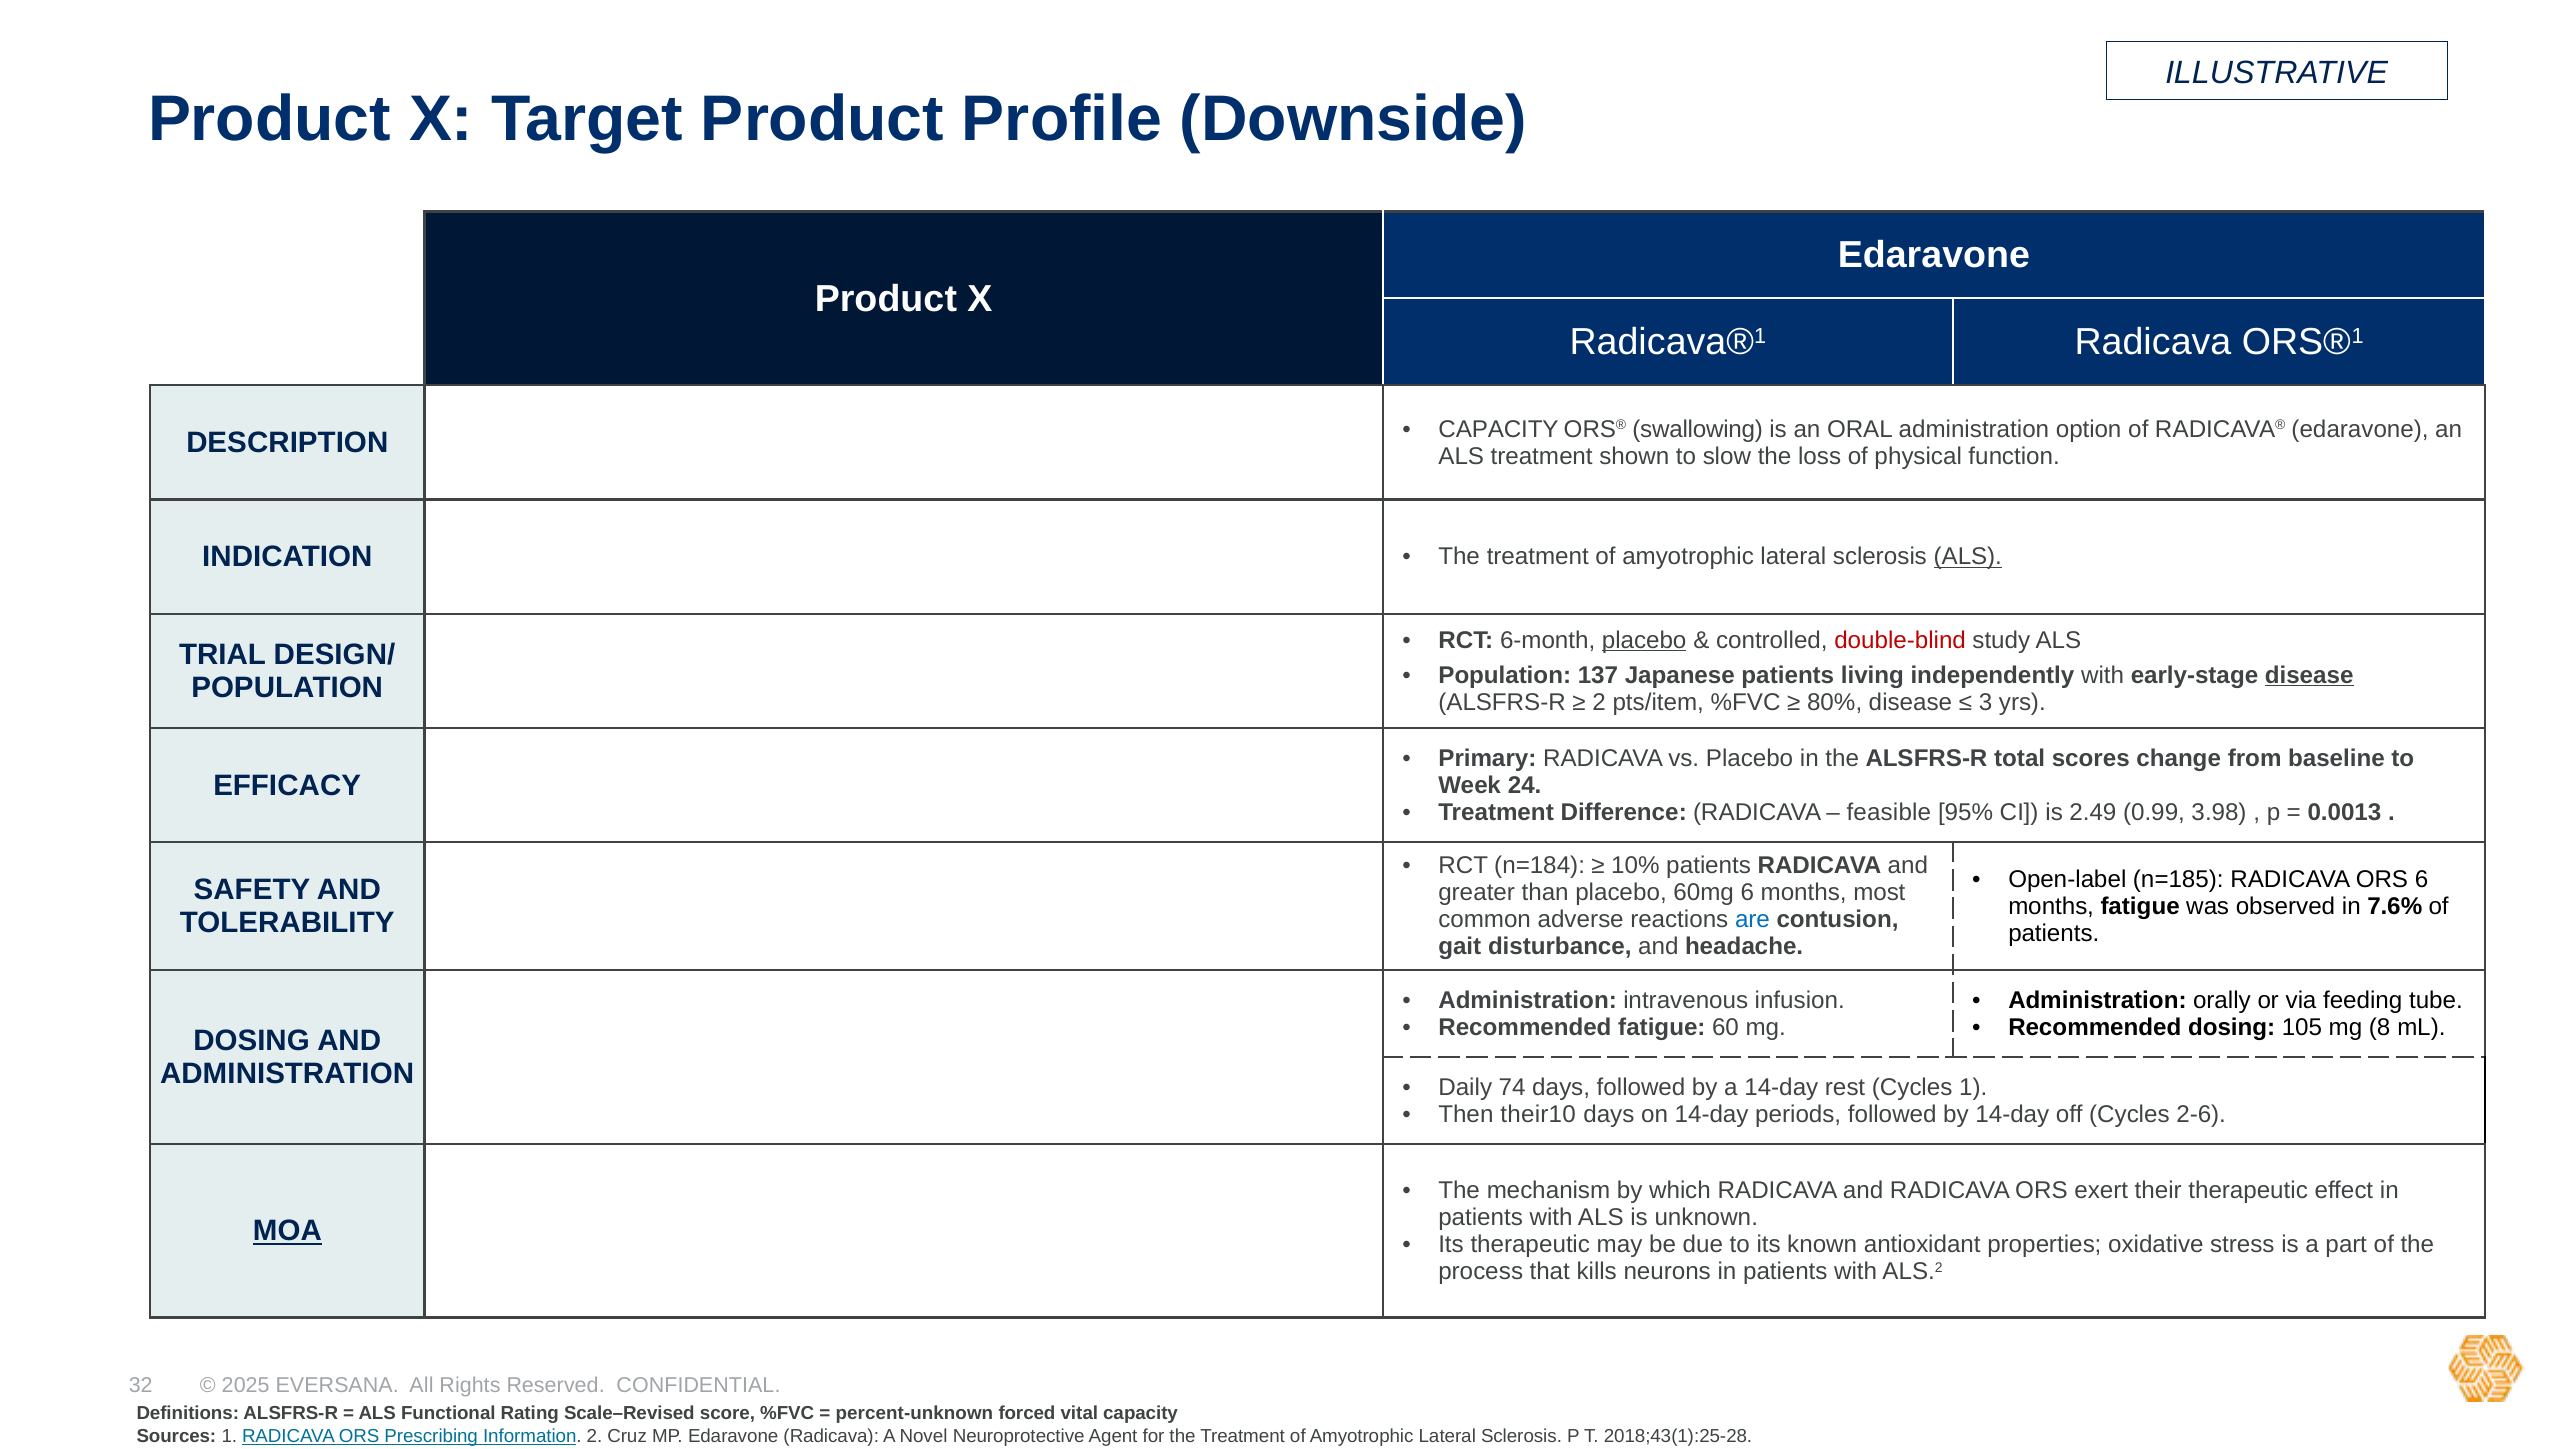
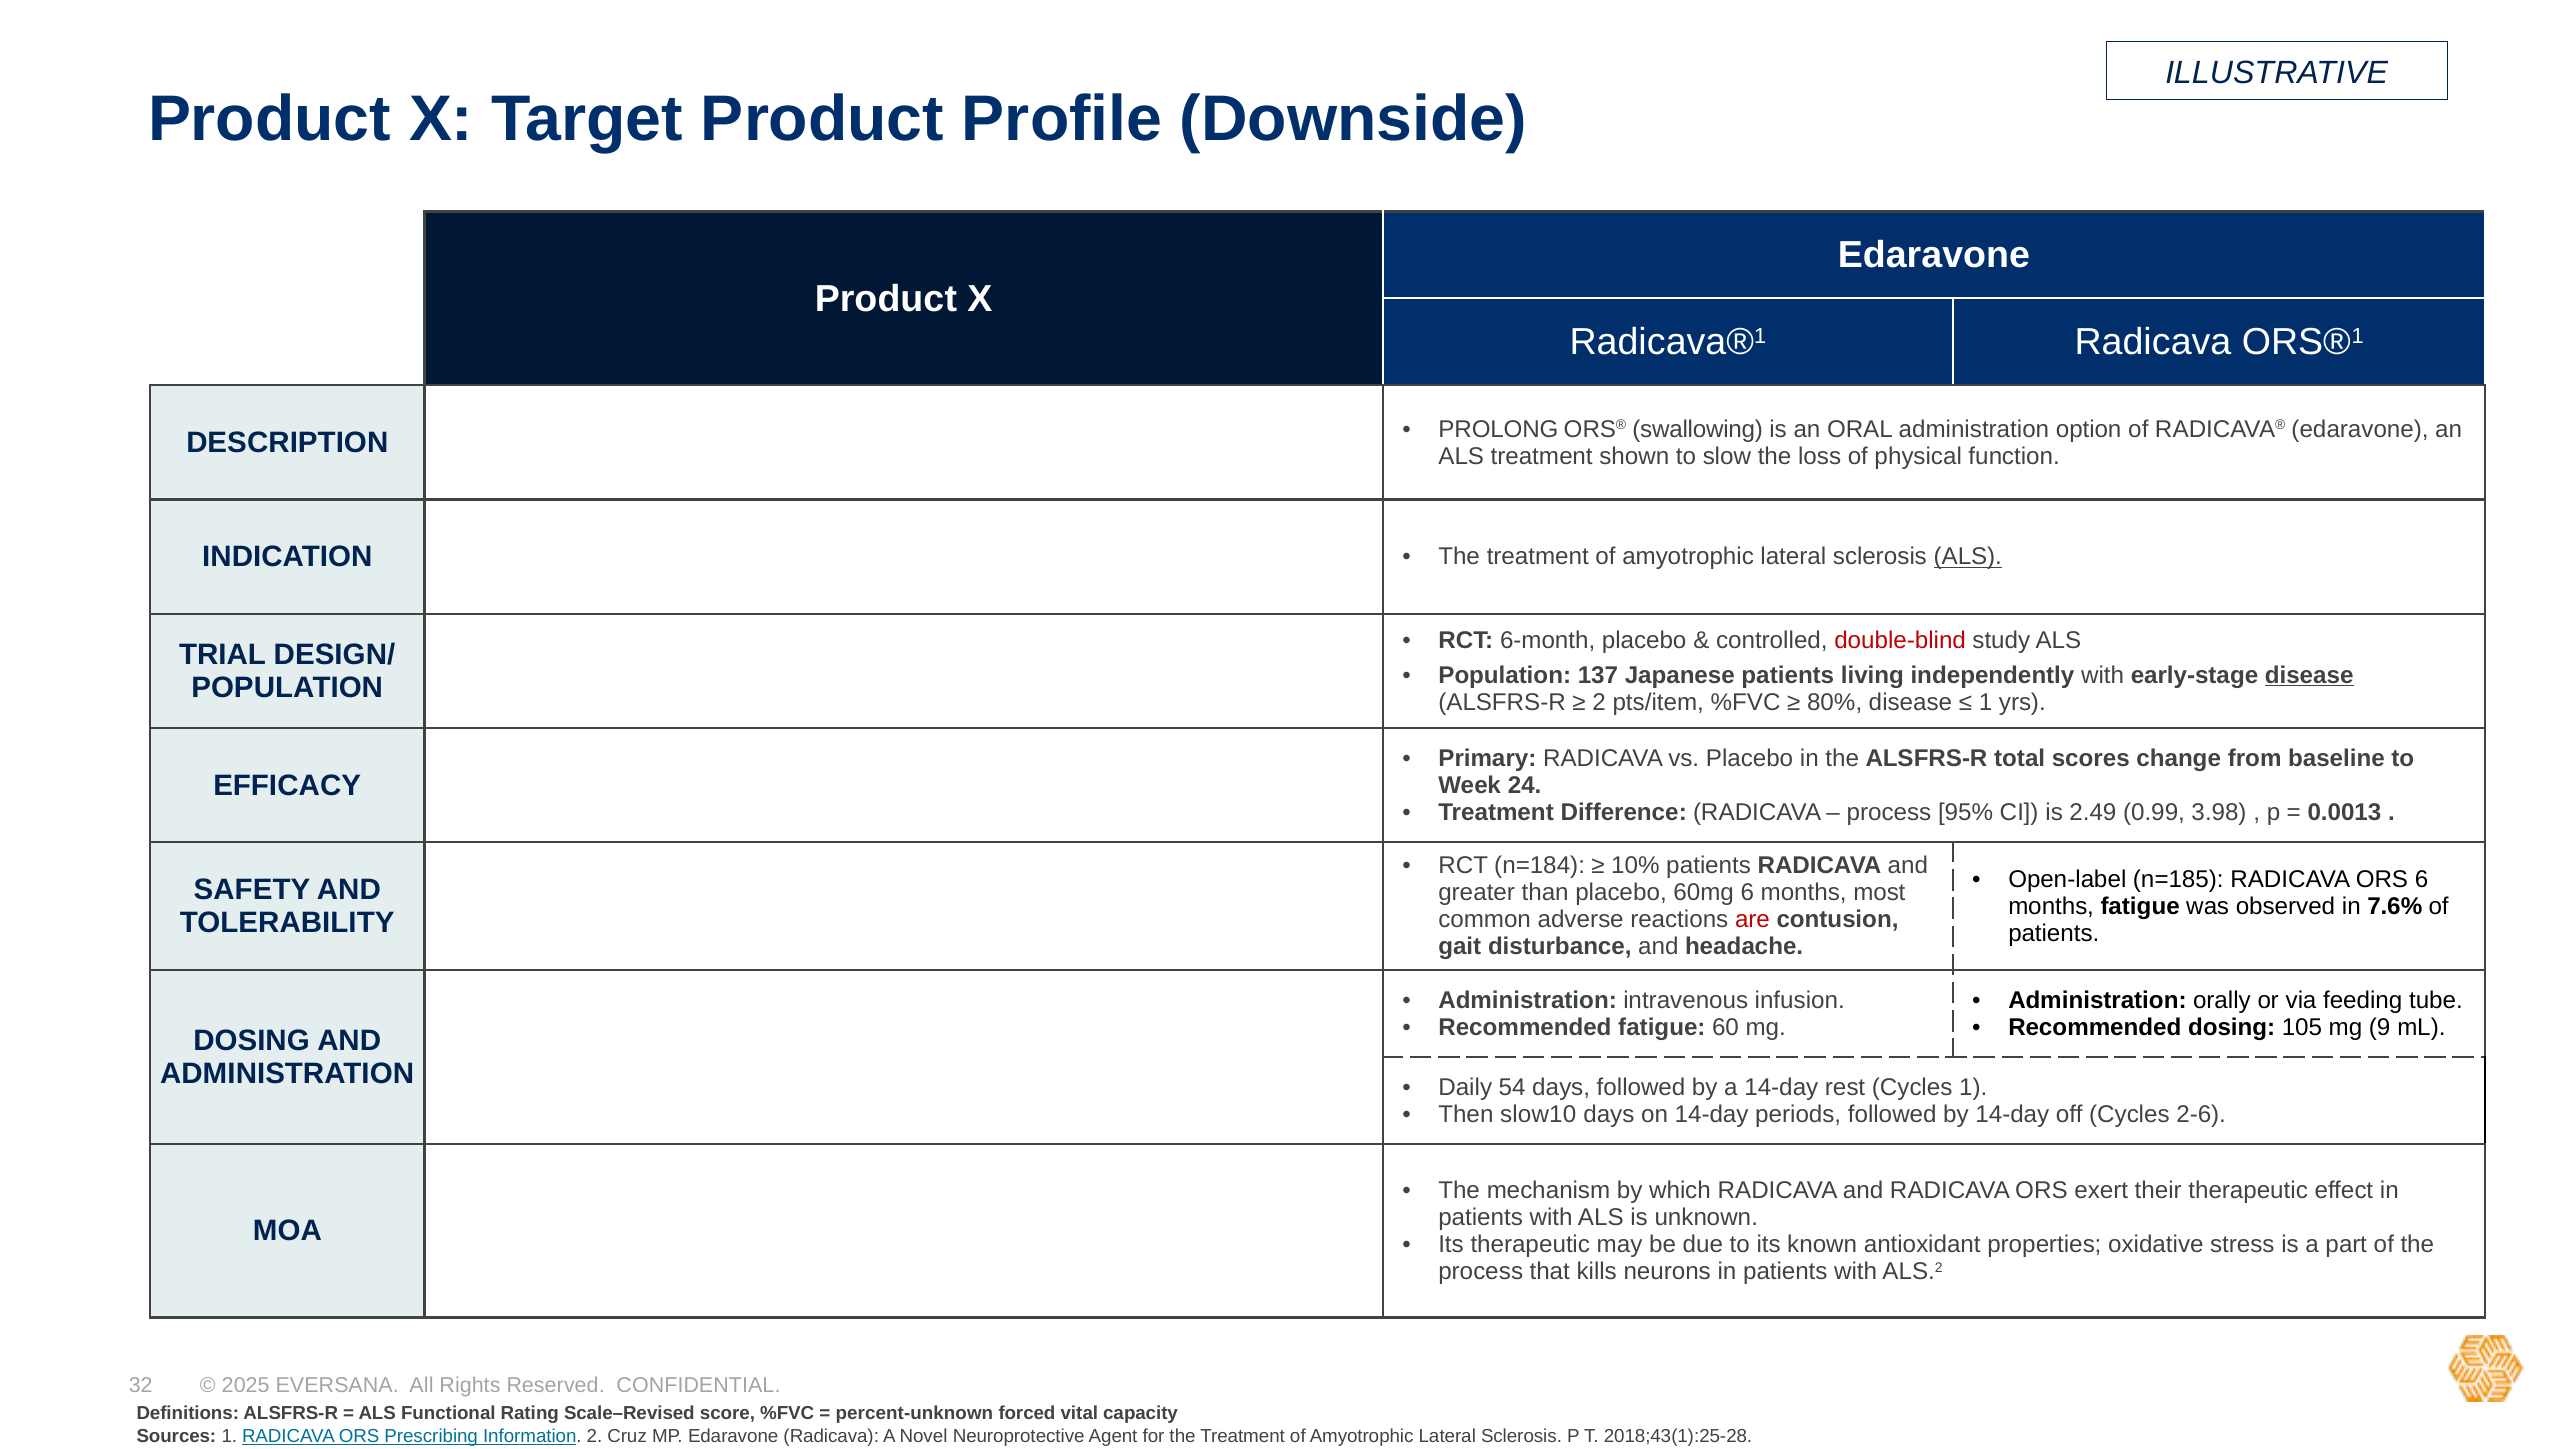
CAPACITY: CAPACITY -> PROLONG (1499, 429)
placebo underline: present -> none (1644, 640)
3: 3 -> 1 (1986, 702)
feasible: feasible -> process (1889, 813)
are colour: blue -> red (1752, 920)
8: 8 -> 9 (2380, 1027)
74: 74 -> 54 (1512, 1087)
their10: their10 -> slow10 (1538, 1114)
MOA underline: present -> none (287, 1231)
